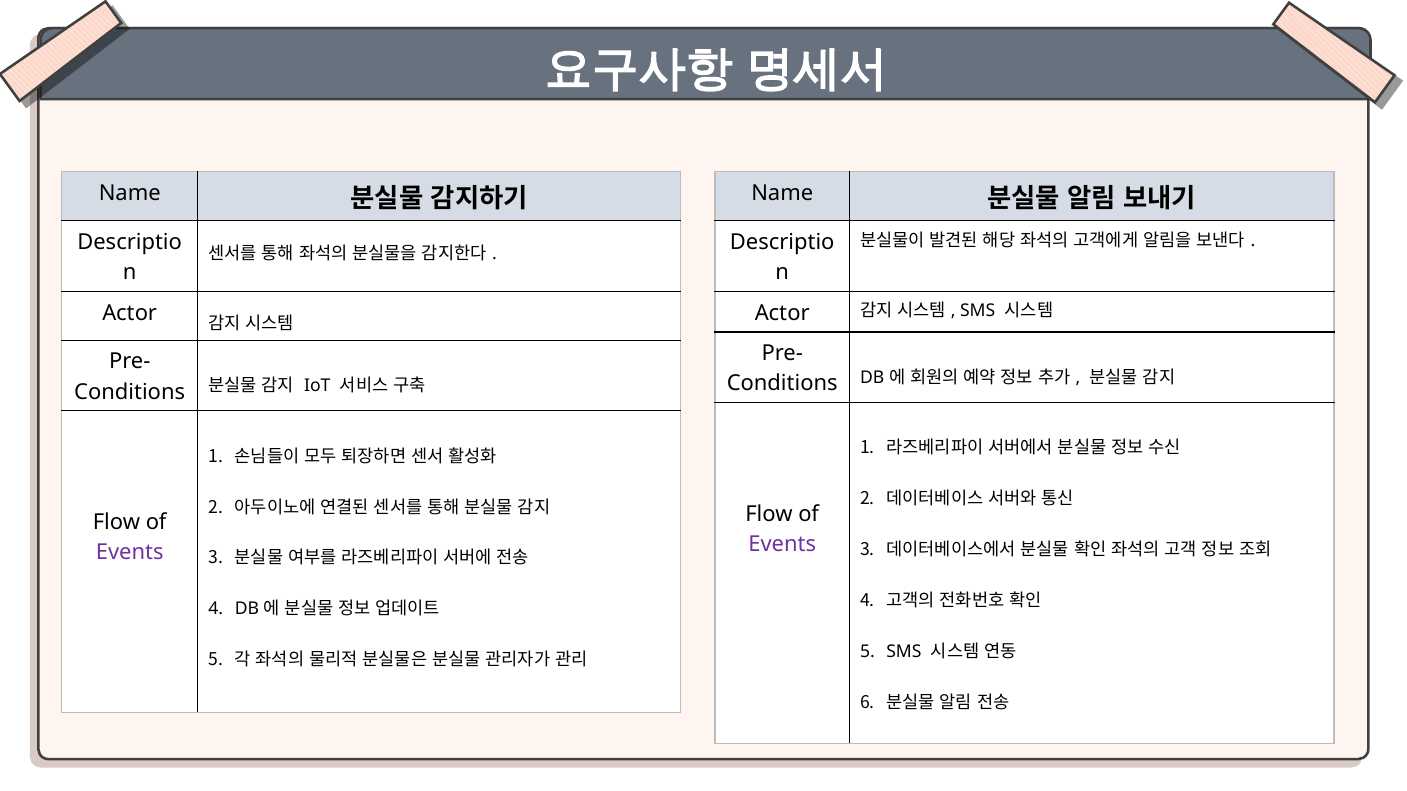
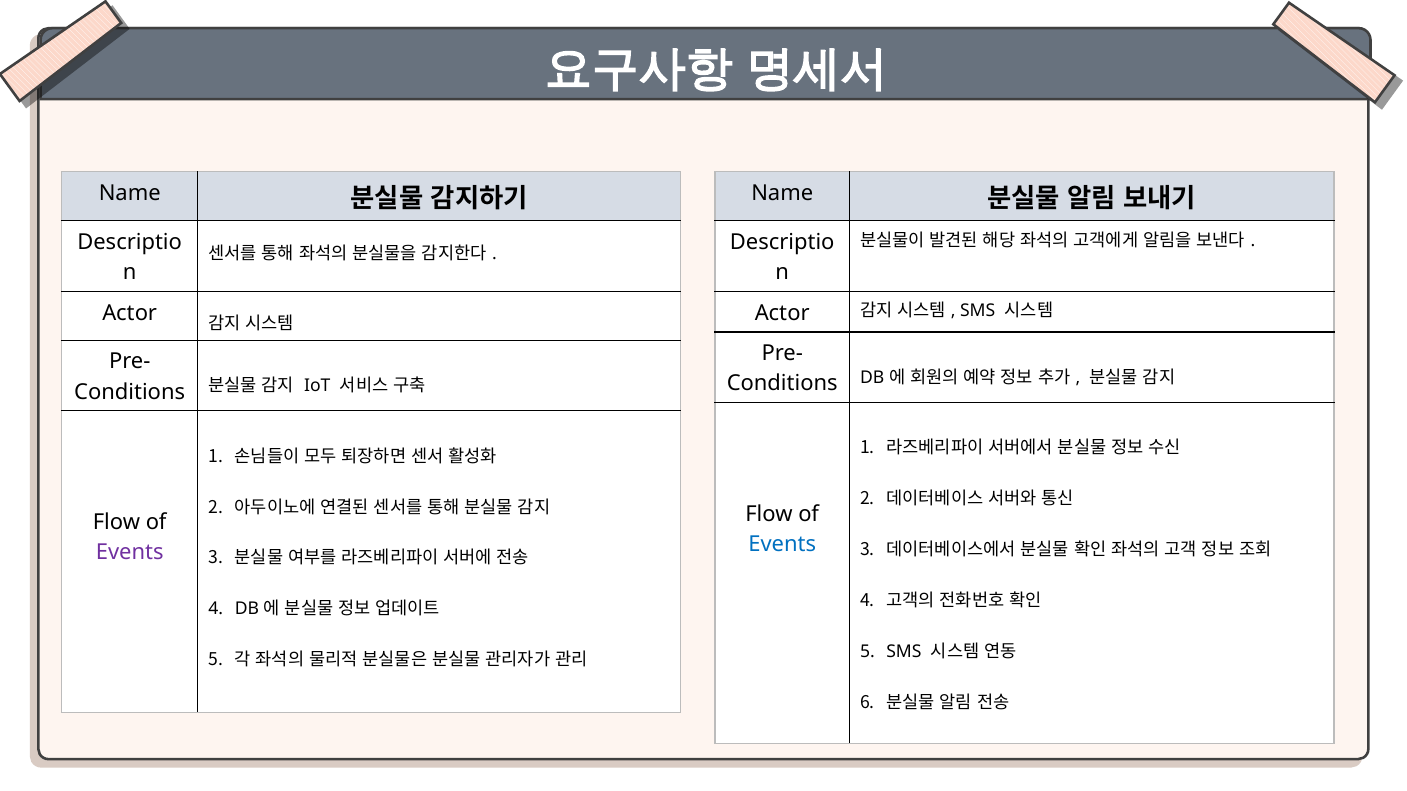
Events colour: purple -> blue (782, 545)
